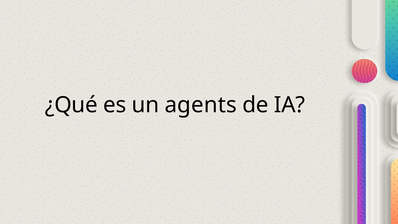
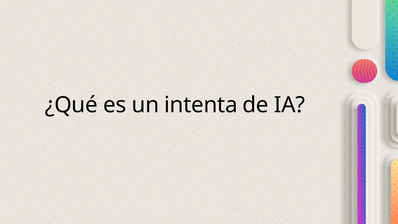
agents: agents -> intenta (201, 105)
